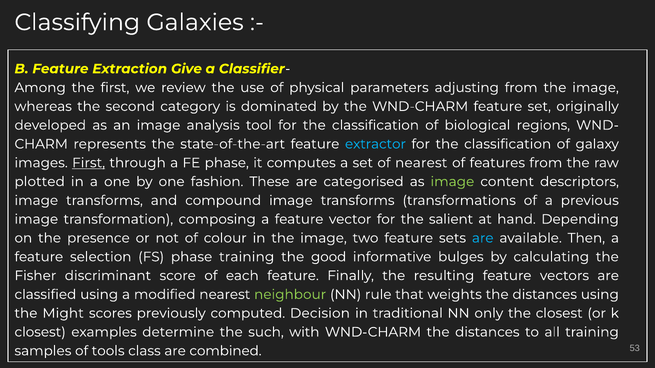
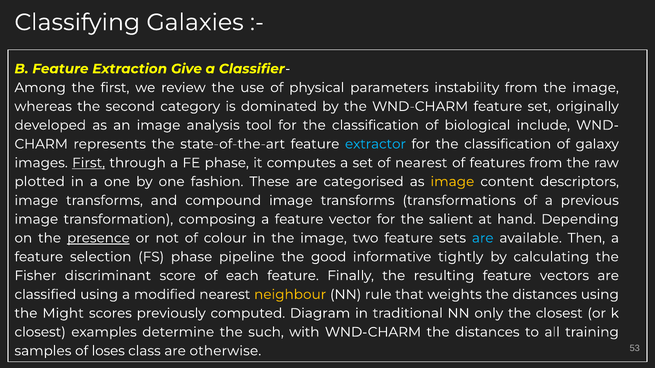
adjusting: adjusting -> instability (467, 88)
regions: regions -> include (543, 125)
image colour: light green -> yellow (452, 182)
presence underline: none -> present (98, 238)
phase training: training -> pipeline (247, 257)
bulges: bulges -> tightly (461, 257)
neighbour colour: light green -> yellow (290, 295)
Decision: Decision -> Diagram (320, 314)
tools: tools -> loses (108, 351)
combined: combined -> otherwise (225, 351)
